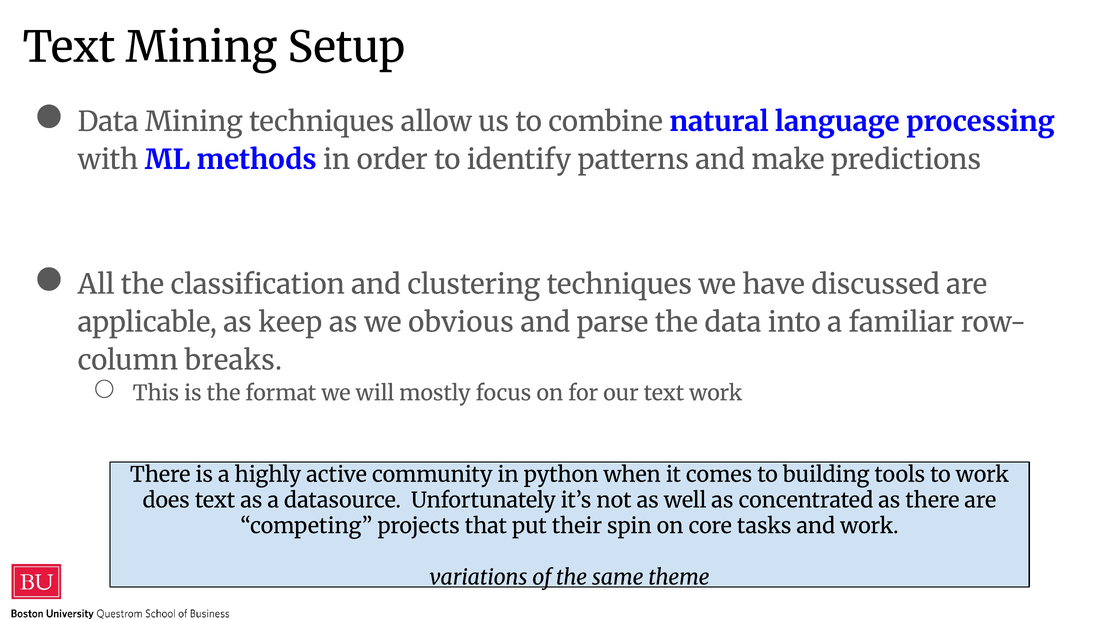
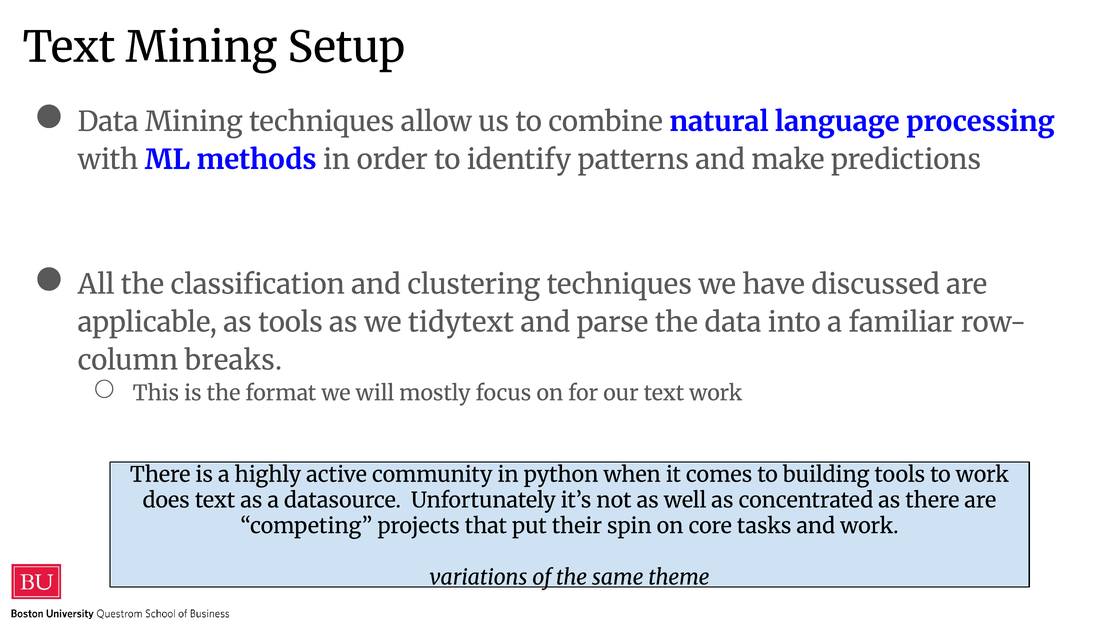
as keep: keep -> tools (290, 322)
obvious: obvious -> tidytext (461, 322)
